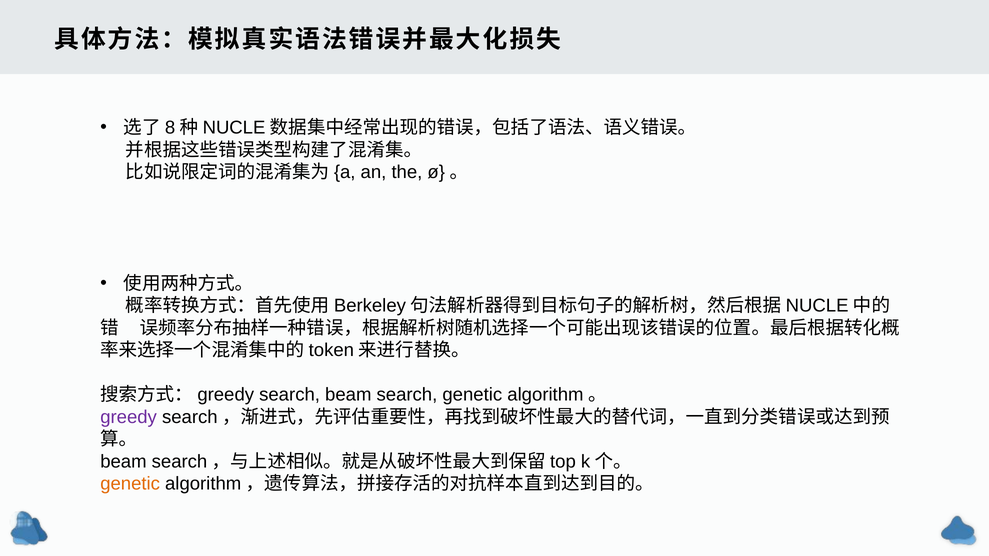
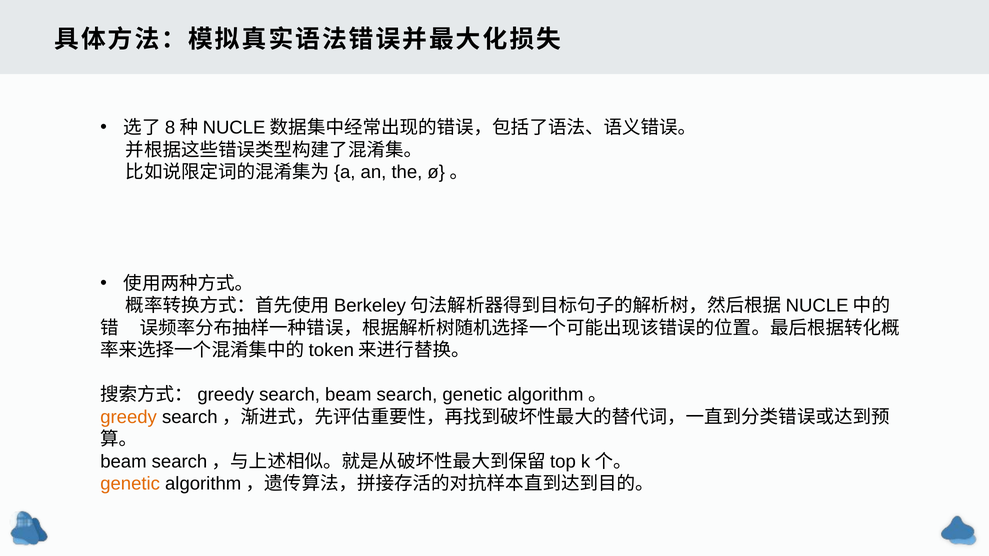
greedy colour: purple -> orange (129, 417)
